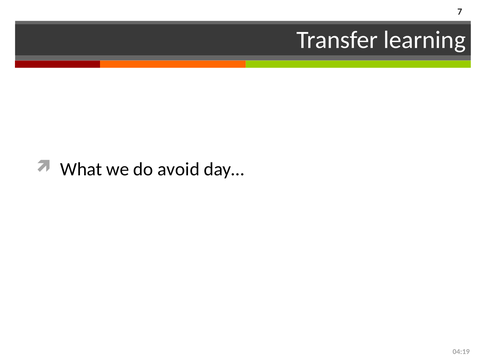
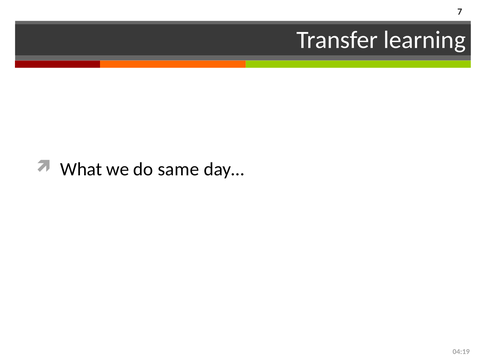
avoid: avoid -> same (178, 170)
